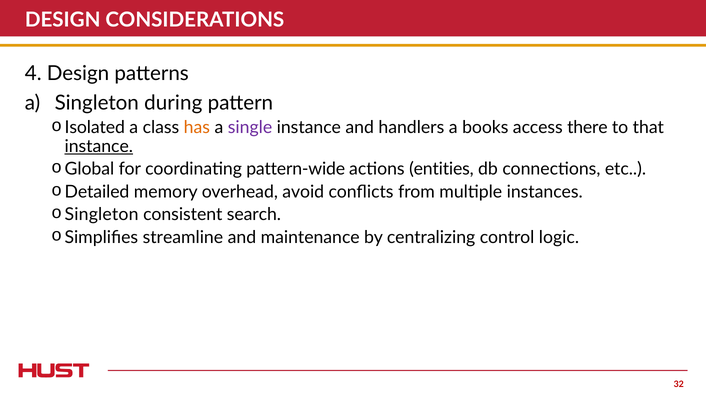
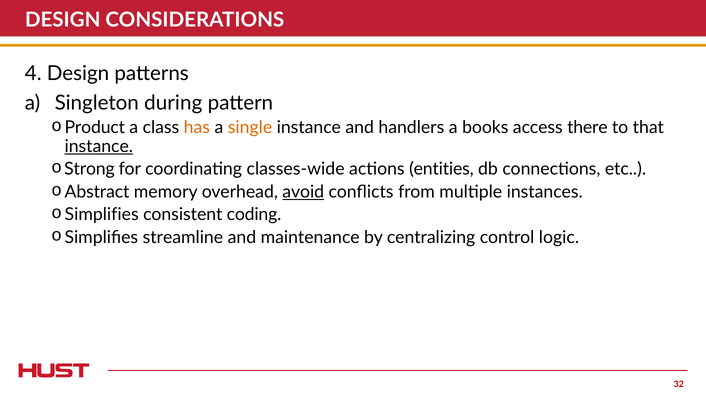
Isolated: Isolated -> Product (95, 127)
single colour: purple -> orange (250, 127)
Global: Global -> Strong (89, 169)
pattern-wide: pattern-wide -> classes-wide (296, 169)
Detailed: Detailed -> Abstract (97, 192)
avoid underline: none -> present (303, 192)
Singleton: Singleton -> Simplifies (102, 215)
search: search -> coding (254, 215)
